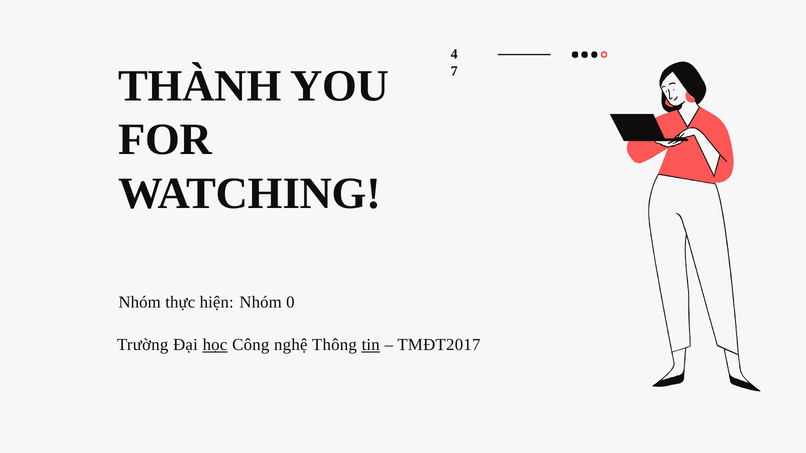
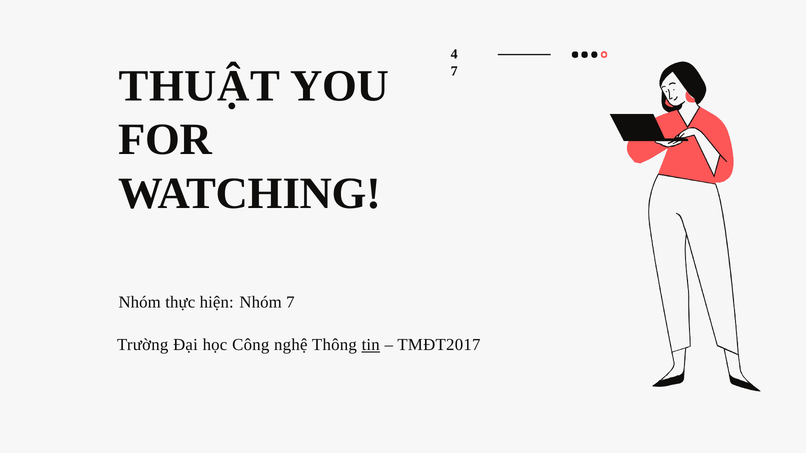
THÀNH: THÀNH -> THUẬT (199, 86)
Nhóm 0: 0 -> 7 (290, 302)
học underline: present -> none (215, 345)
